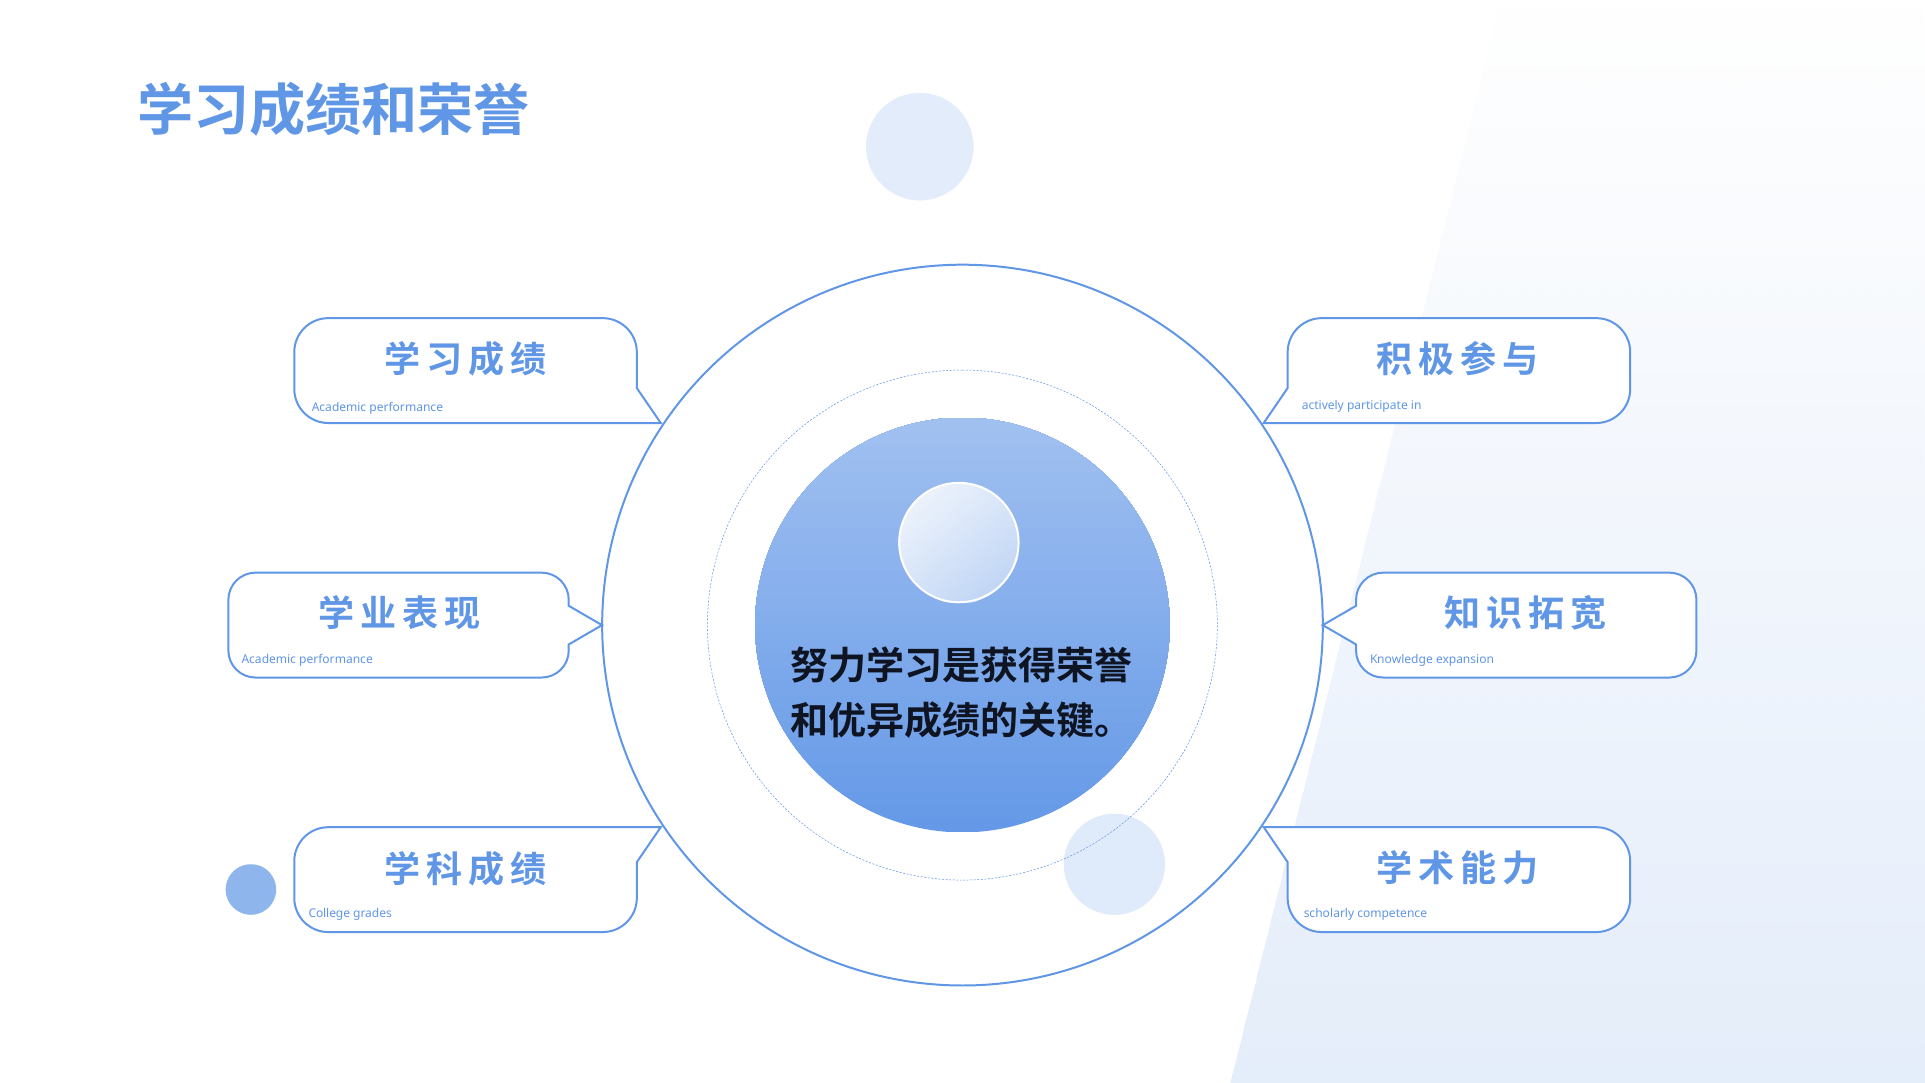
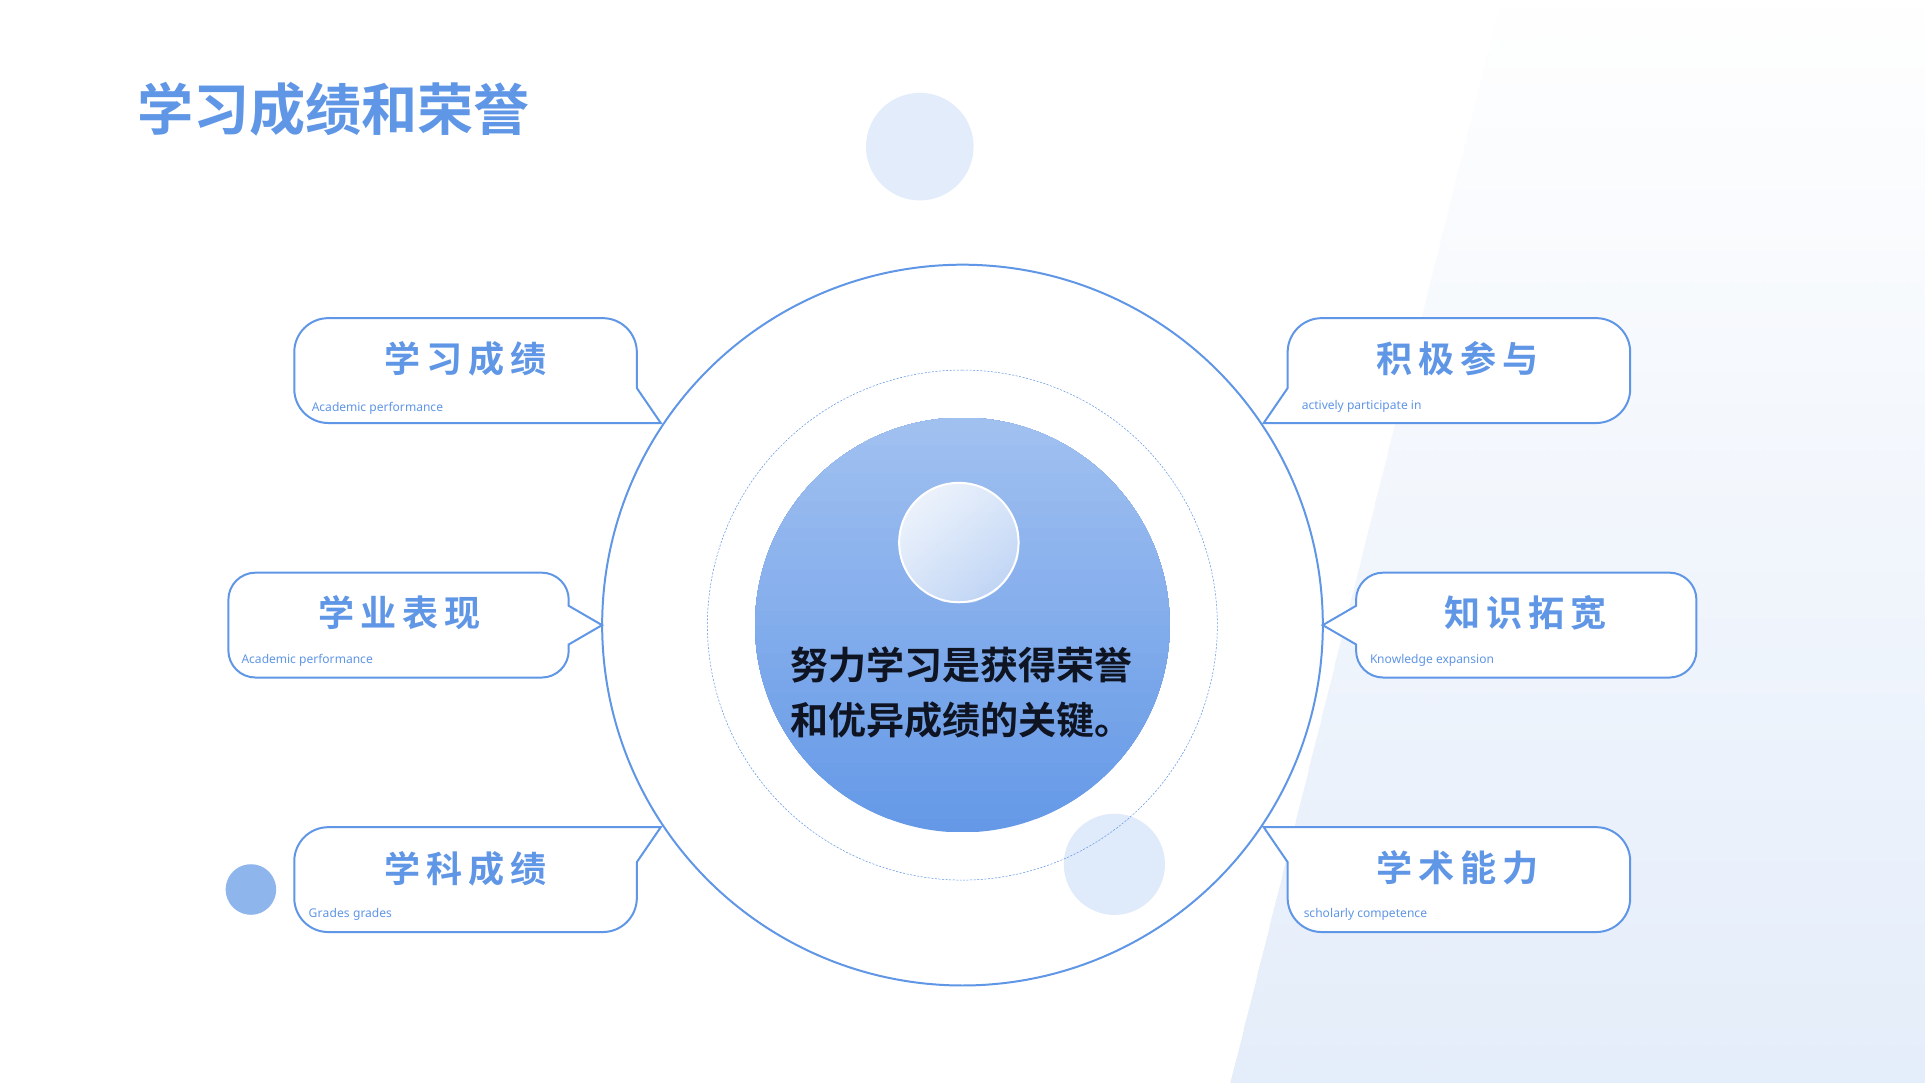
College: College -> Grades (329, 913)
